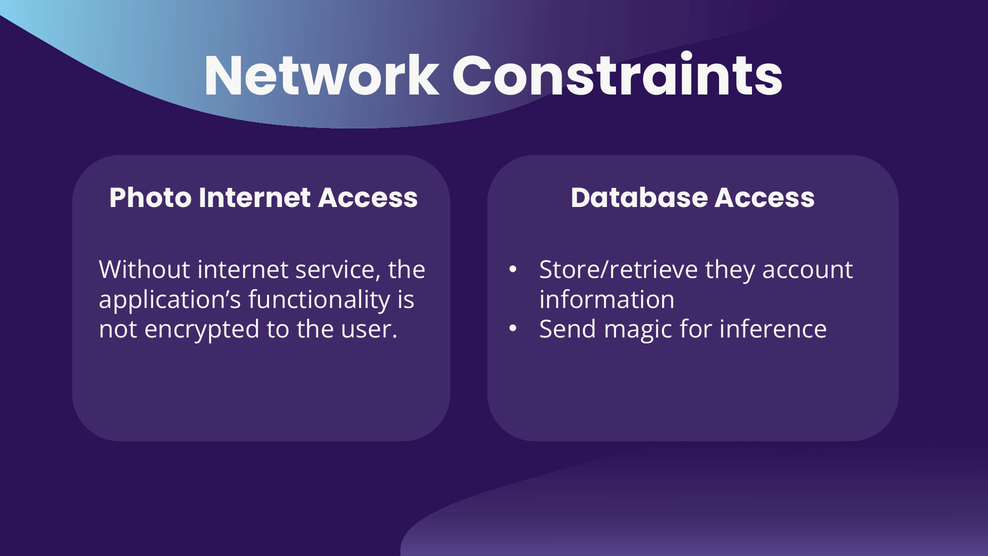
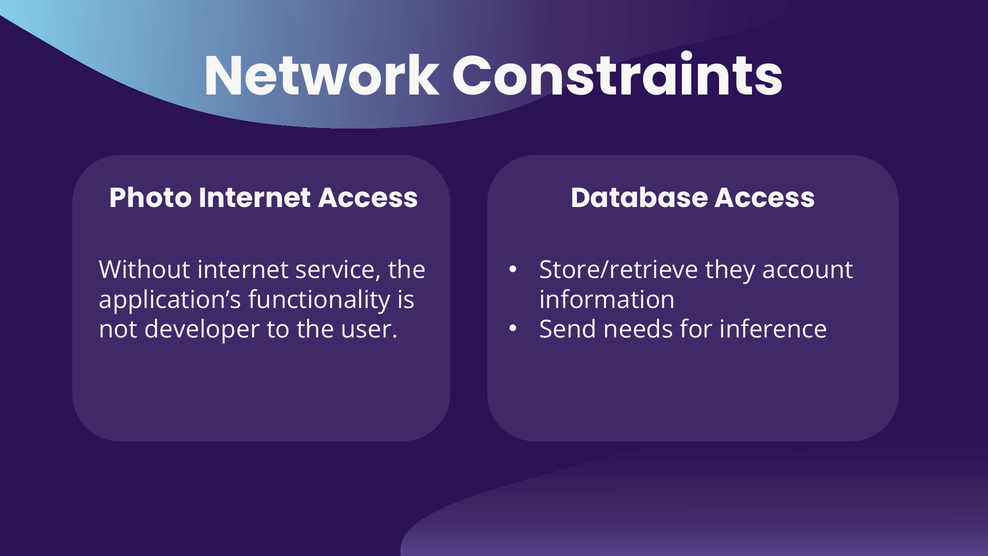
magic: magic -> needs (638, 329)
encrypted: encrypted -> developer (202, 329)
